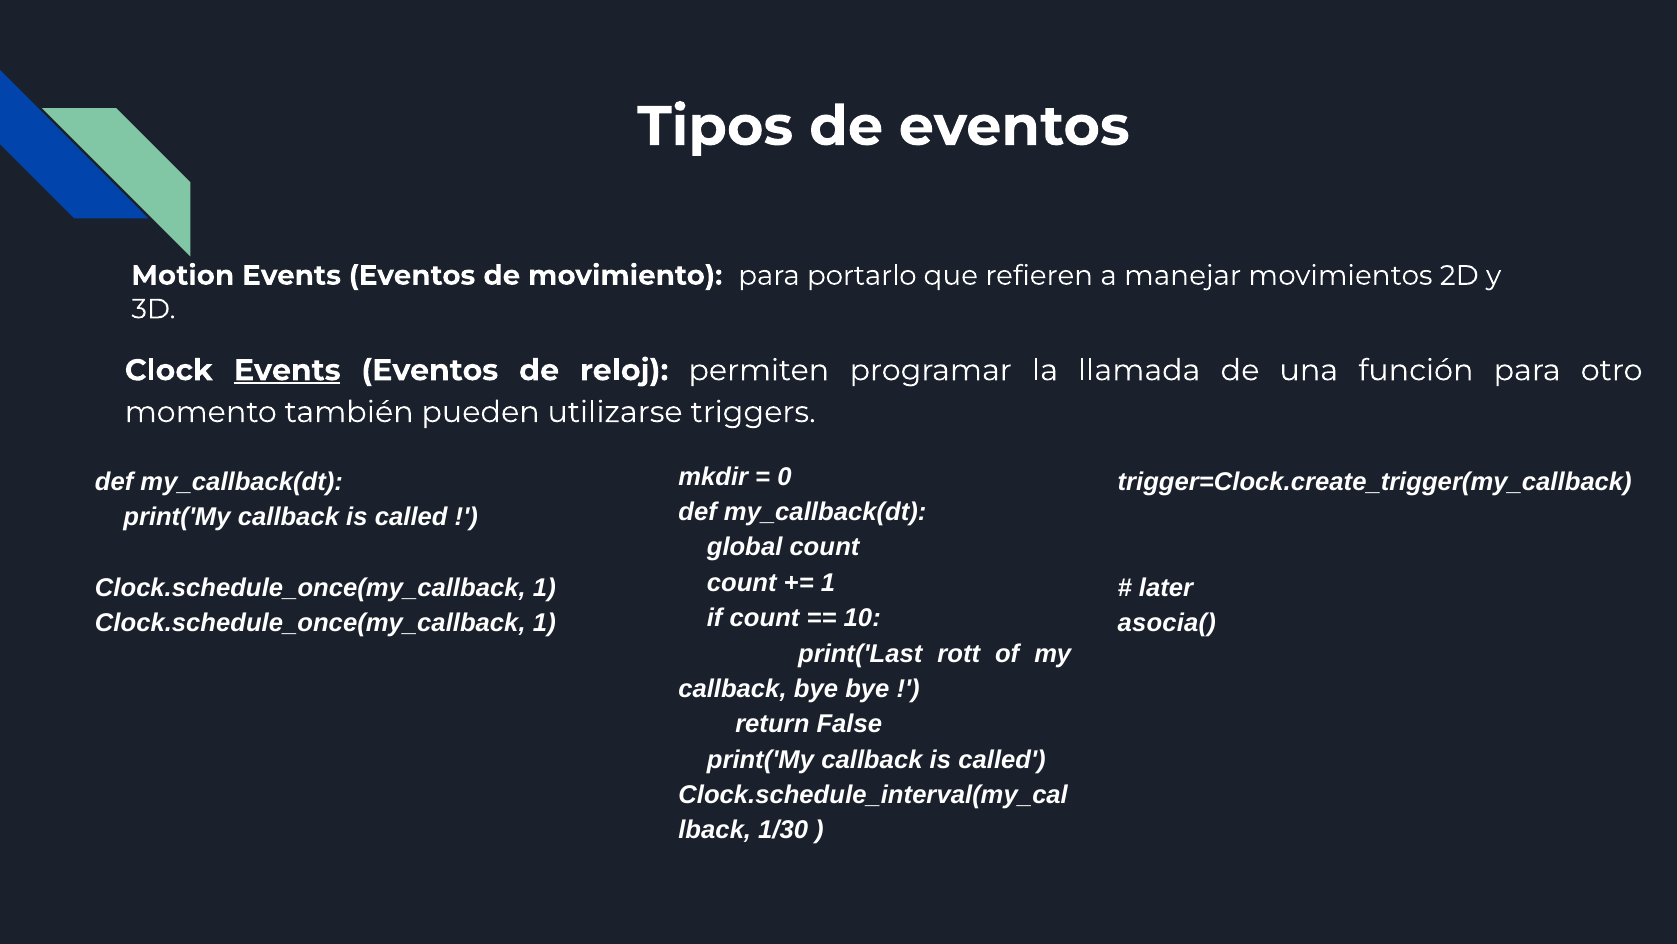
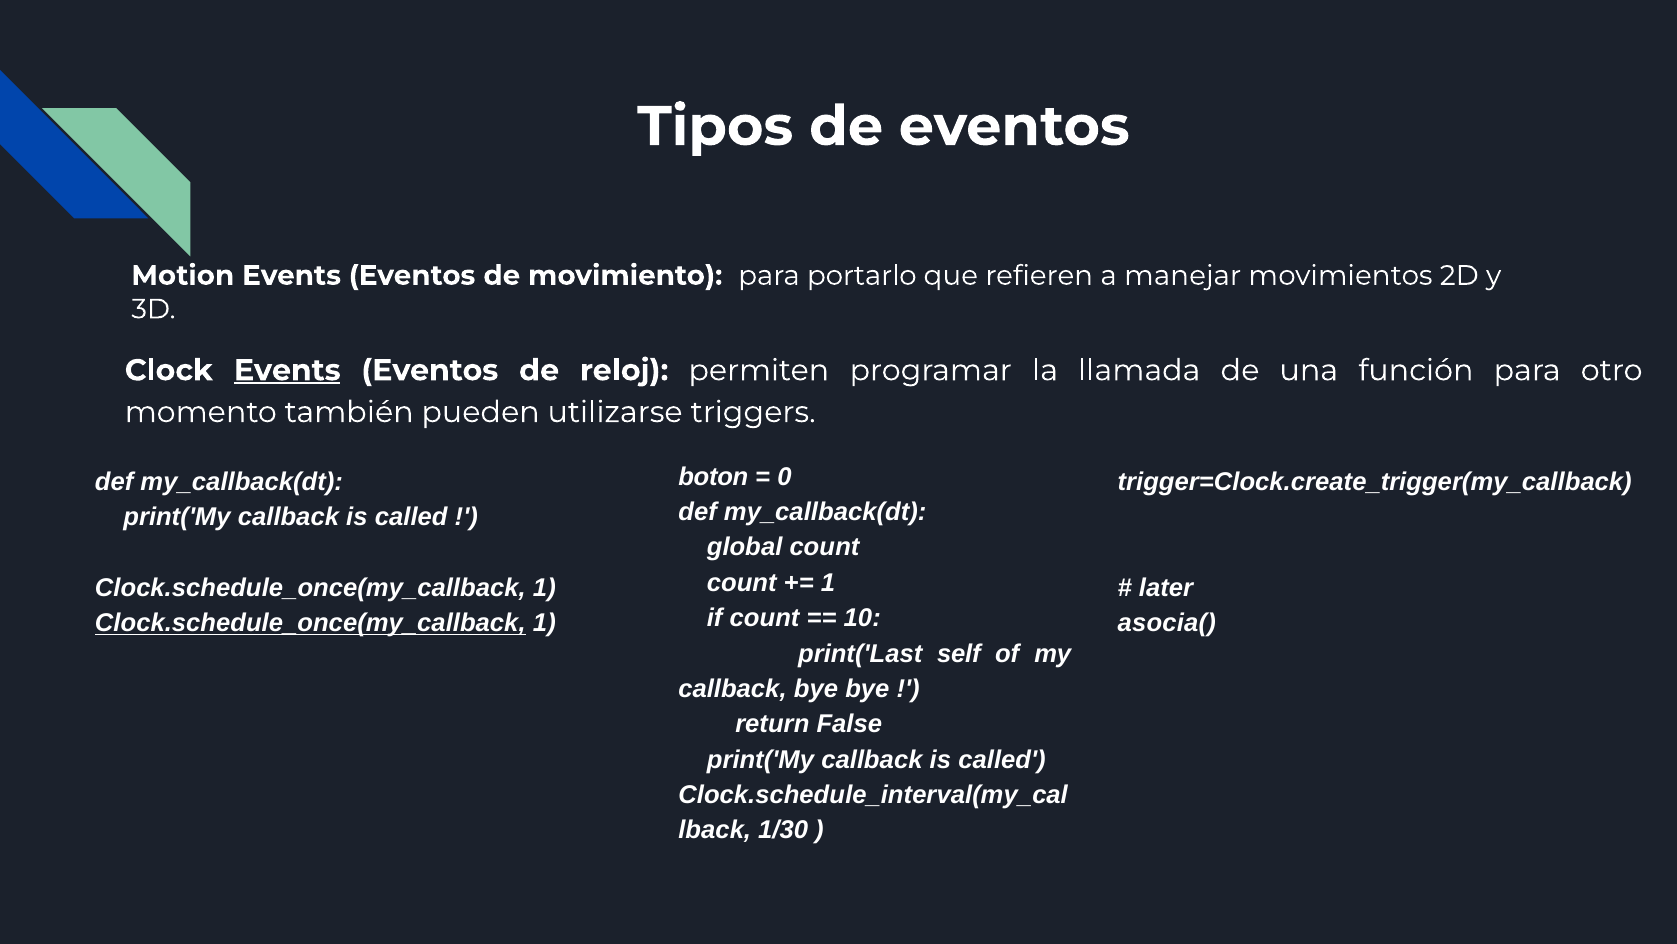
mkdir: mkdir -> boton (713, 476)
Clock.schedule_once(my_callback underline: none -> present (310, 623)
rott: rott -> self (959, 653)
